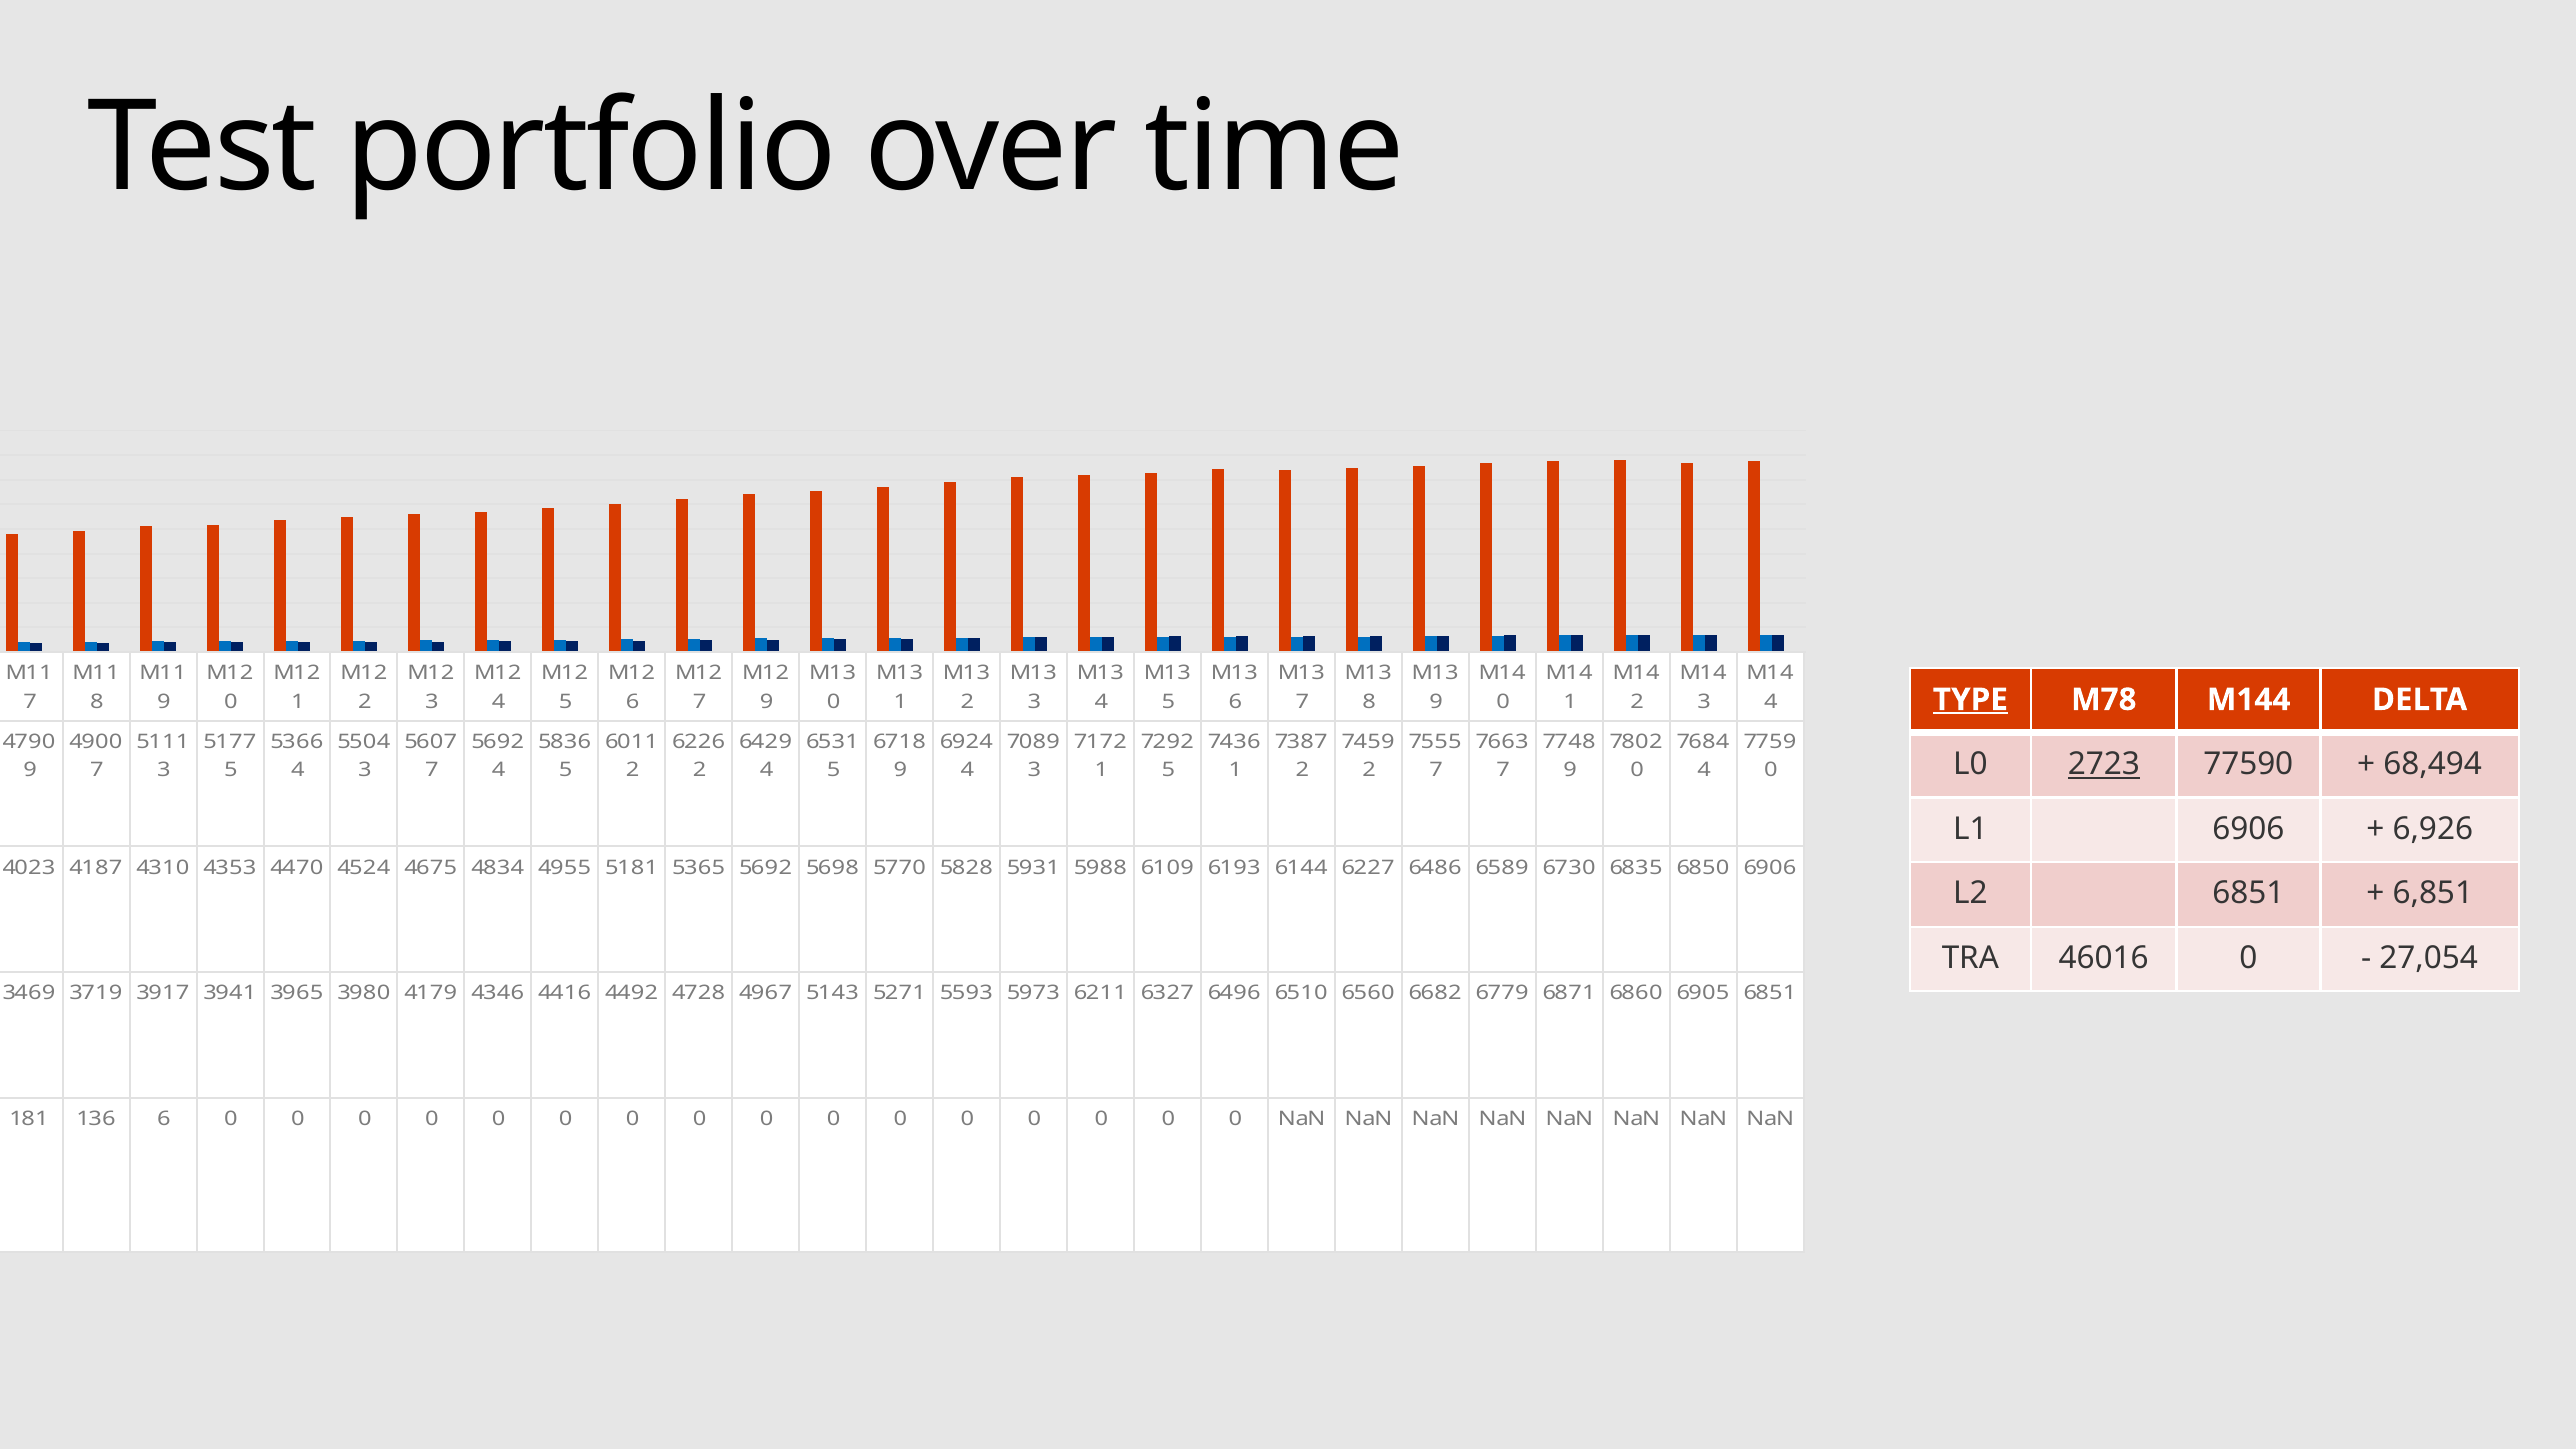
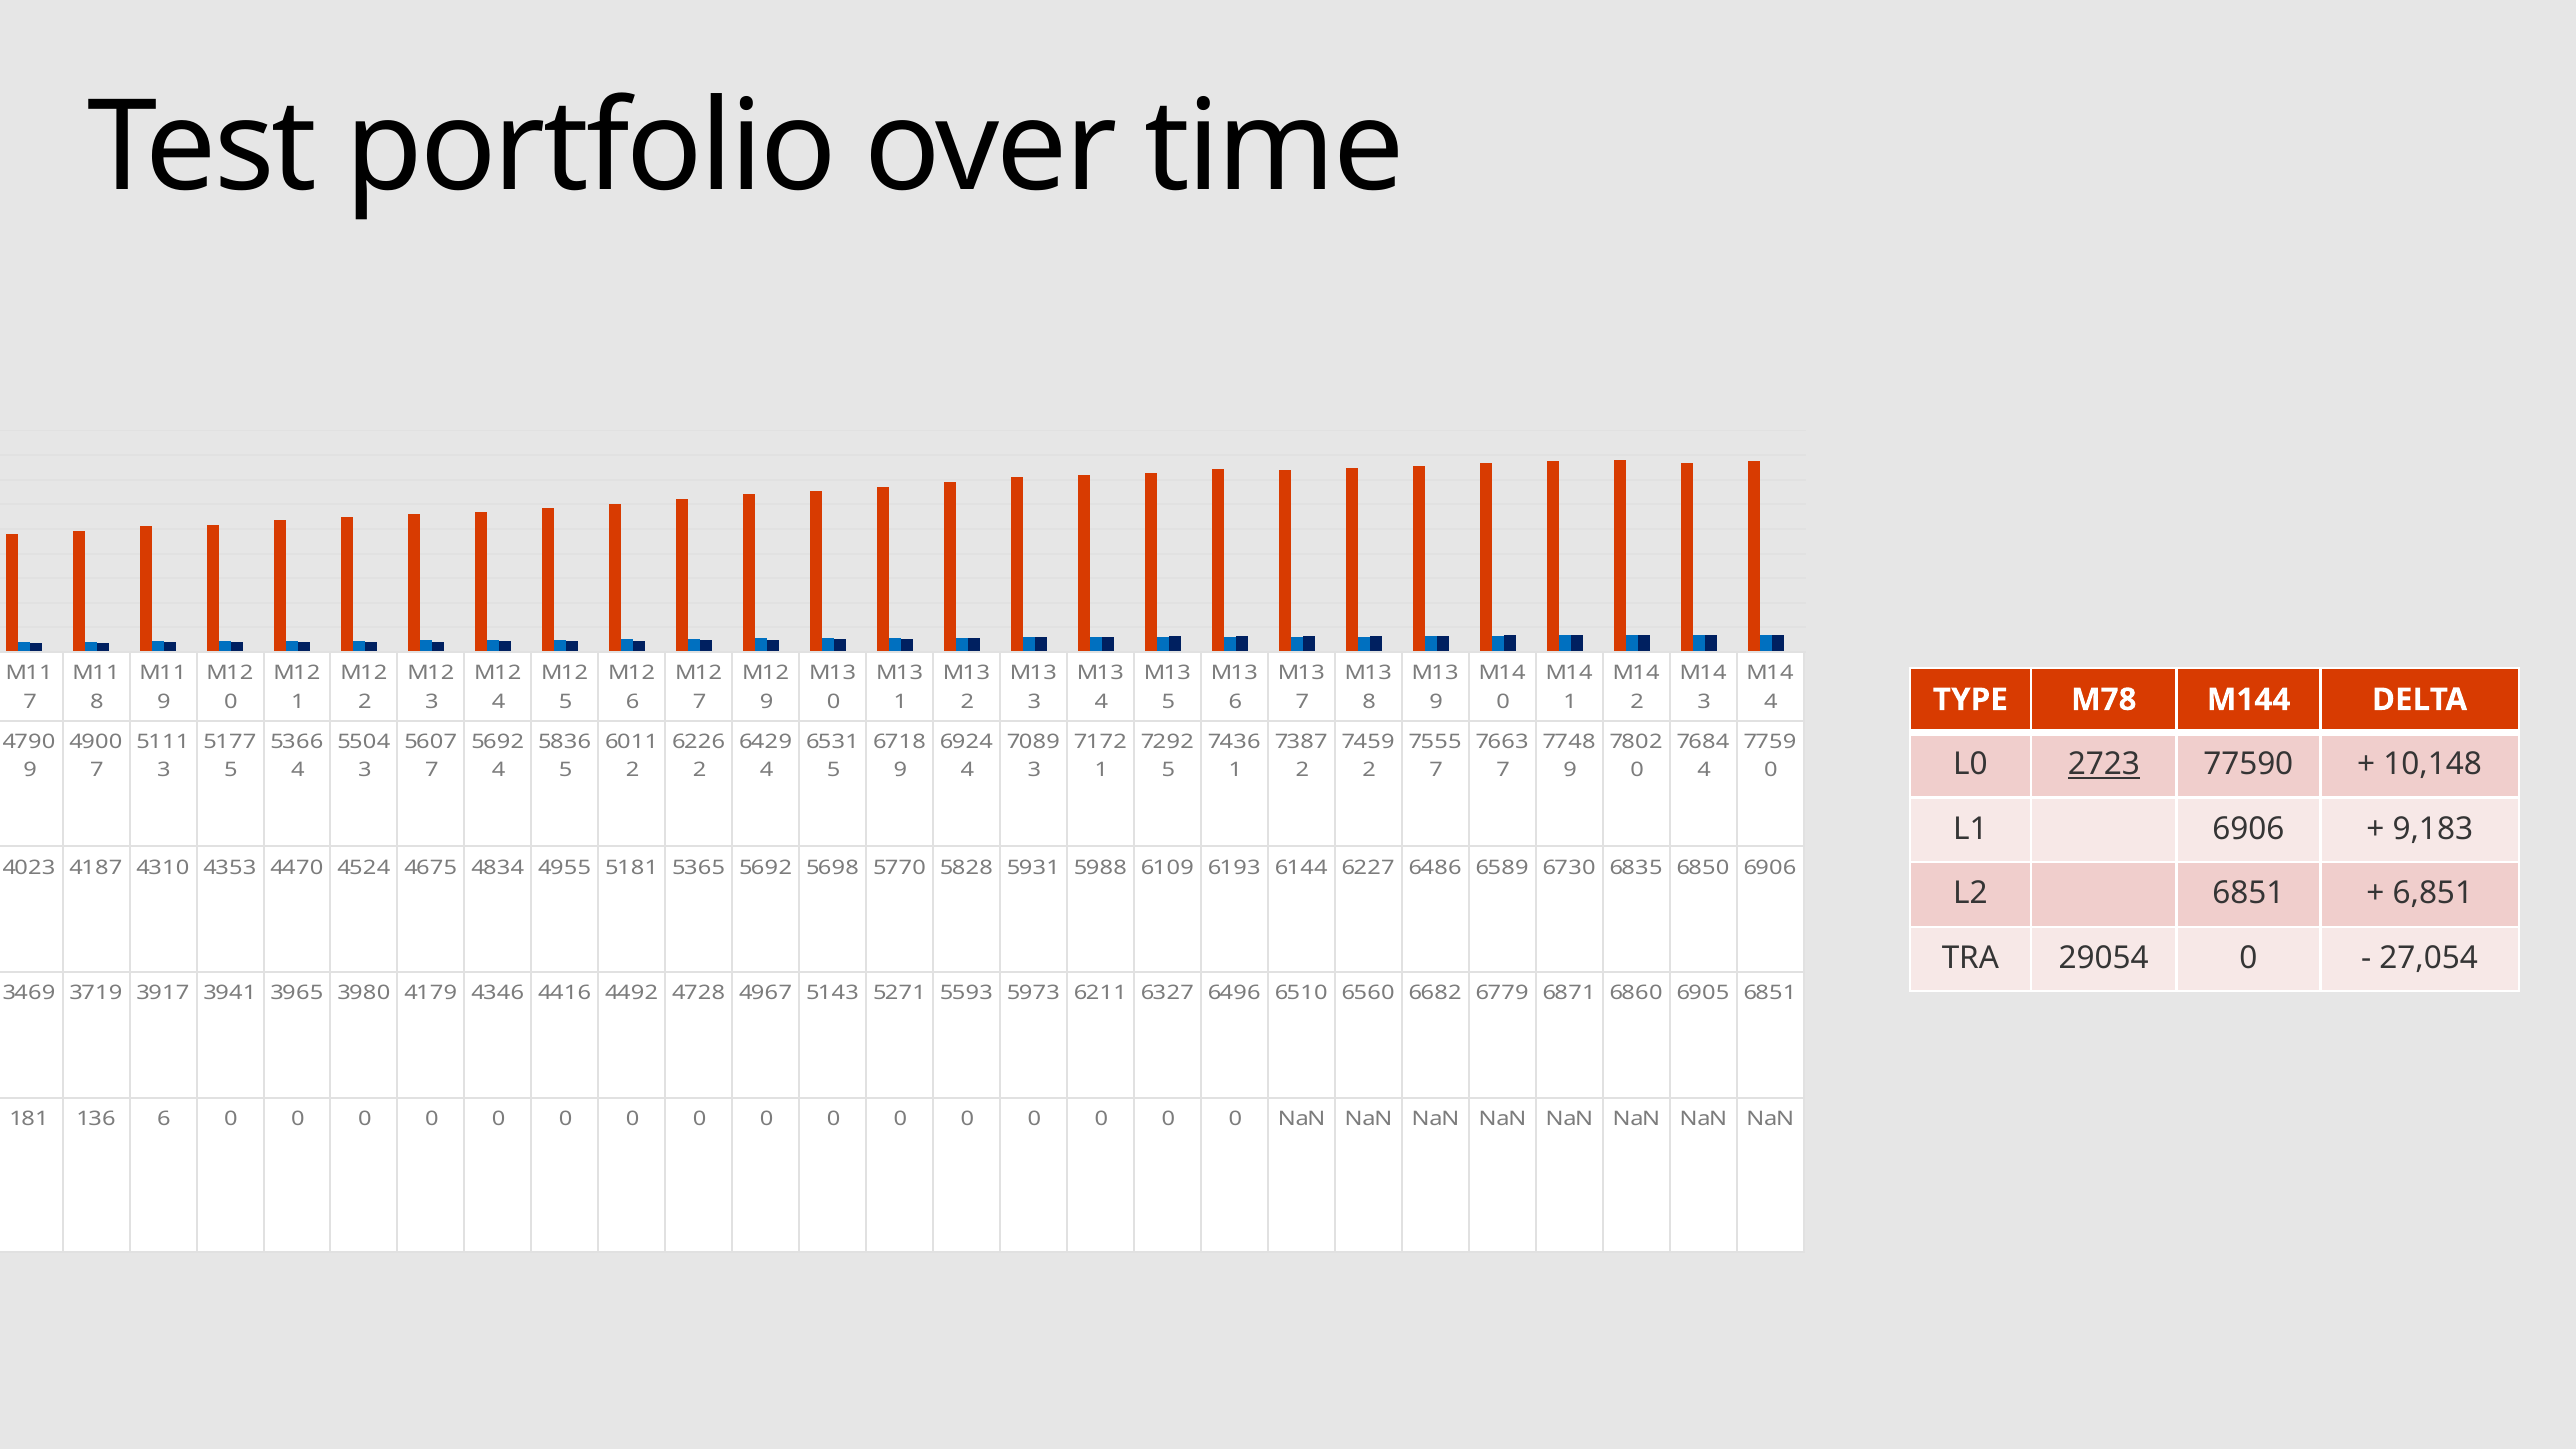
TYPE underline: present -> none (1970, 700)
68,494: 68,494 -> 10,148 (2433, 764)
6,926: 6,926 -> 9,183 (2433, 829)
46016: 46016 -> 29054 (2104, 958)
